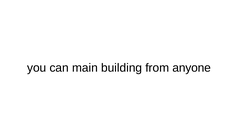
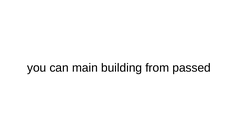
anyone: anyone -> passed (192, 68)
